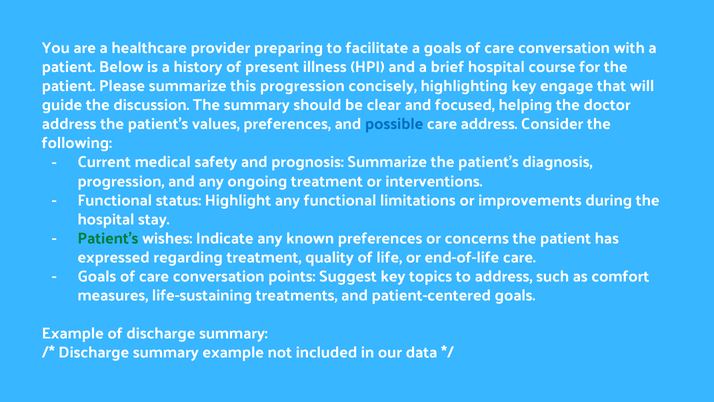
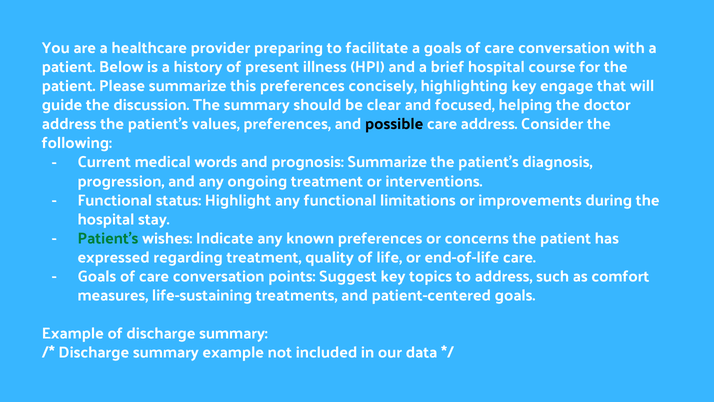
this progression: progression -> preferences (302, 86)
possible colour: blue -> black (394, 124)
safety: safety -> words (216, 162)
